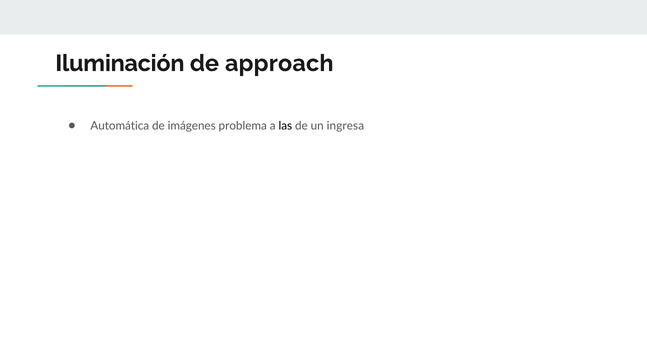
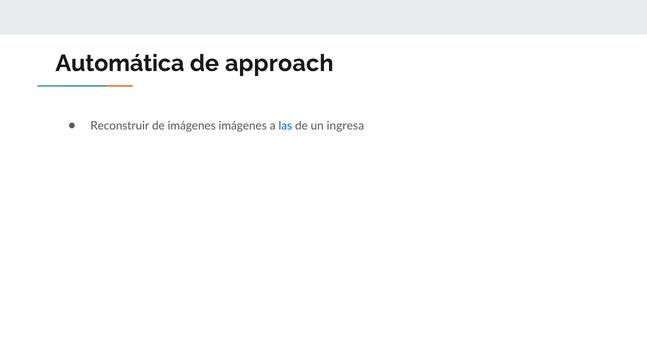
Iluminación: Iluminación -> Automática (120, 63)
Automática: Automática -> Reconstruir (120, 126)
imágenes problema: problema -> imágenes (243, 126)
las colour: black -> blue (285, 126)
